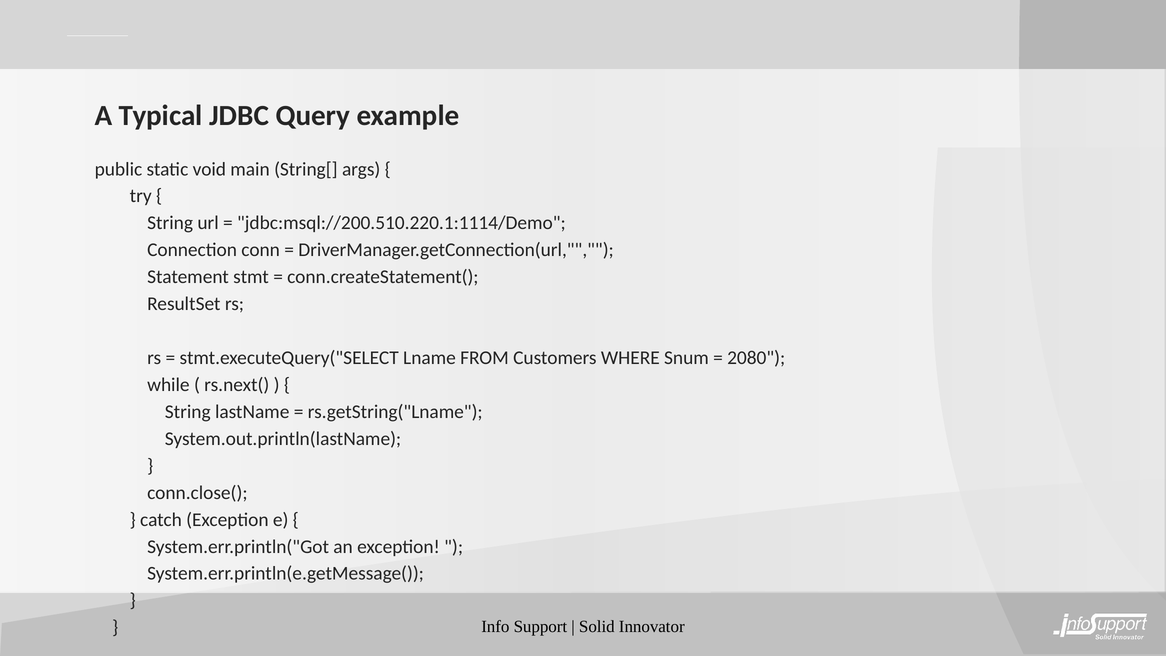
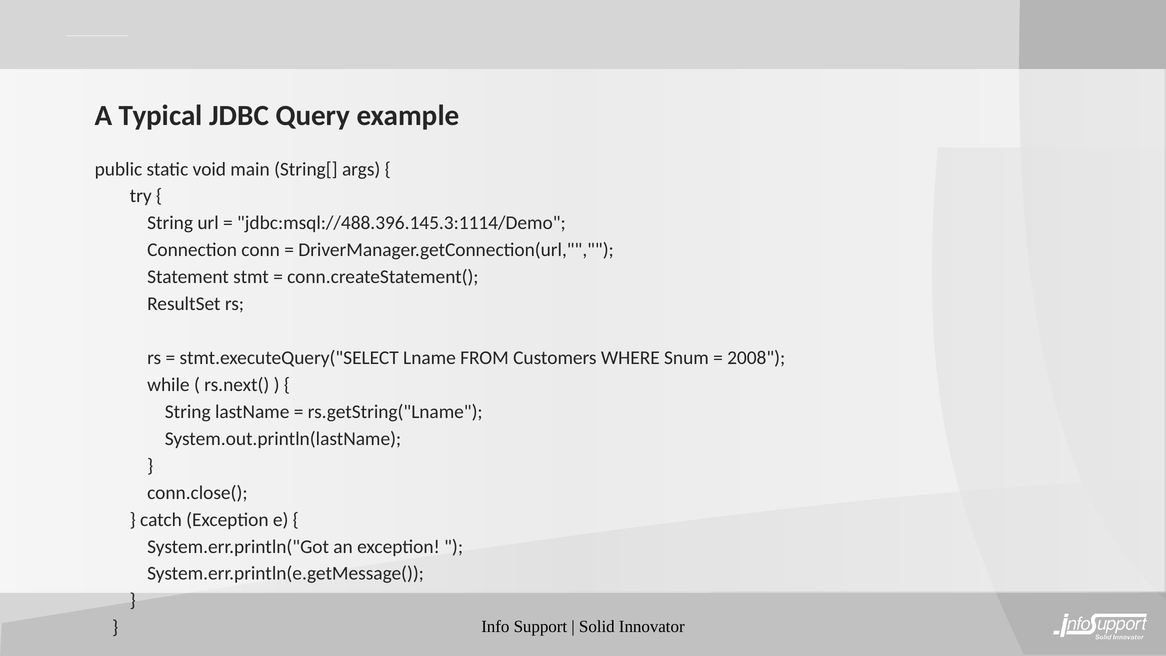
jdbc:msql://200.510.220.1:1114/Demo: jdbc:msql://200.510.220.1:1114/Demo -> jdbc:msql://488.396.145.3:1114/Demo (401, 223)
2080: 2080 -> 2008 (756, 358)
